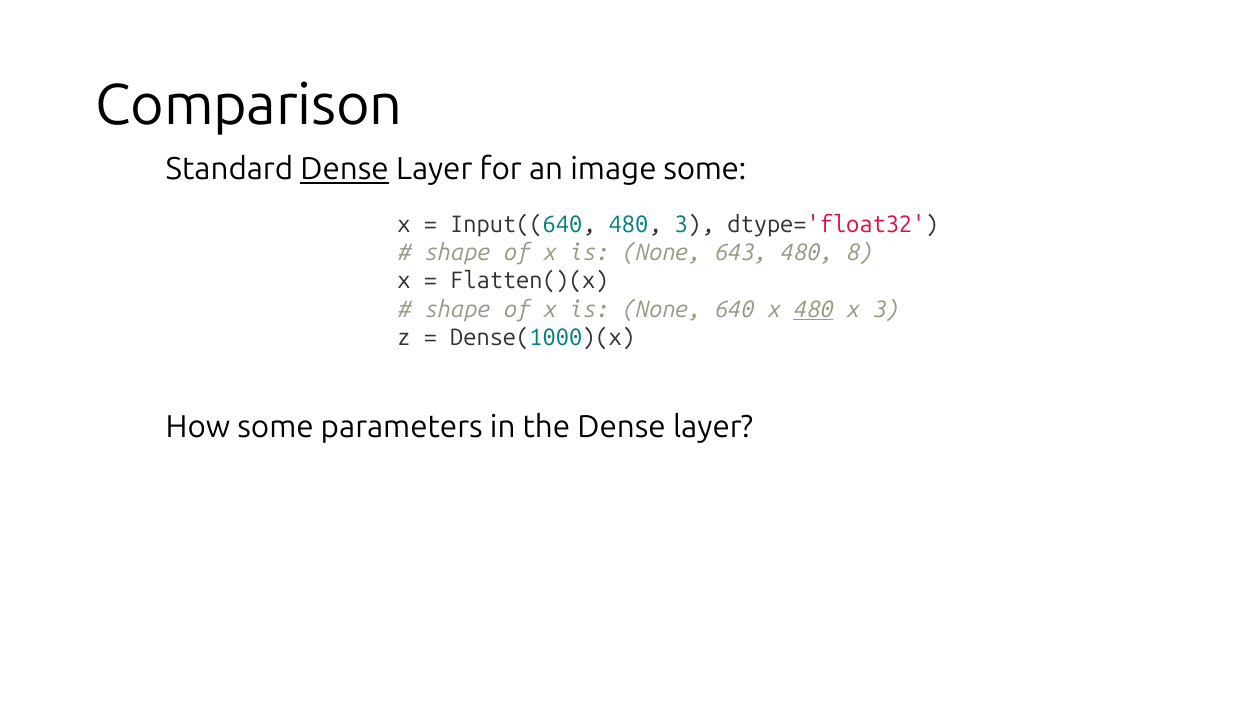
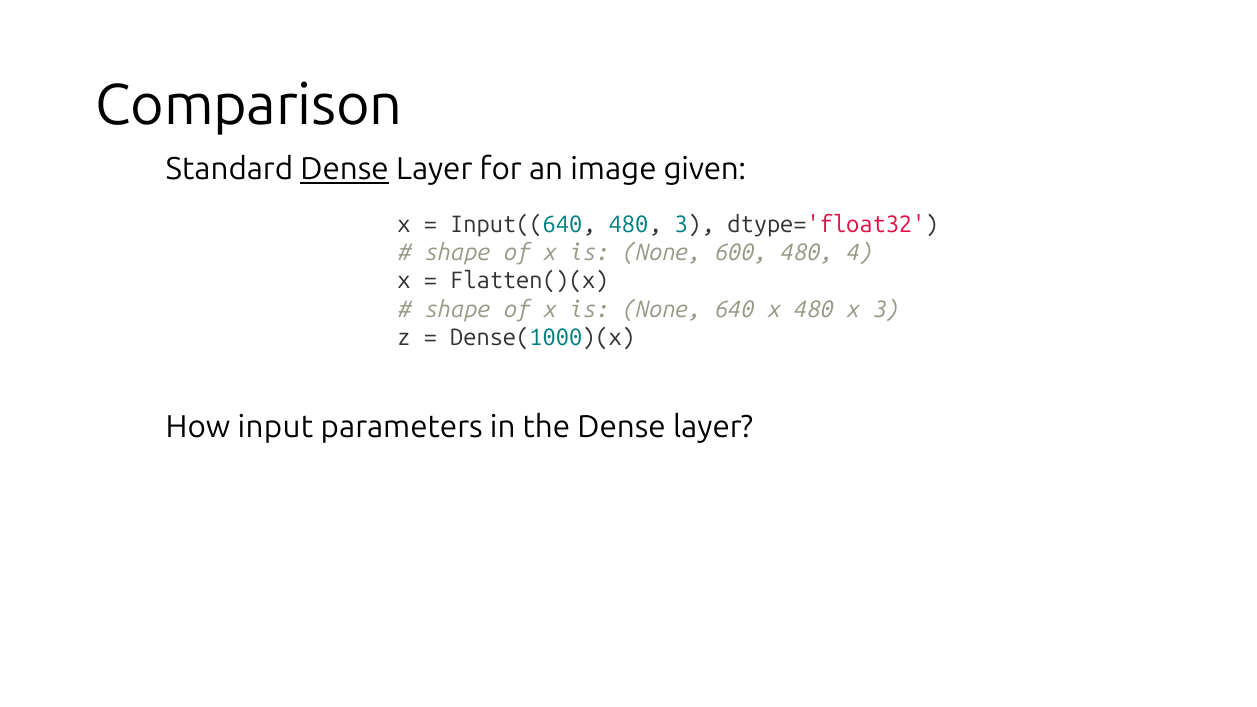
image some: some -> given (705, 169)
643: 643 -> 600 (740, 253)
8: 8 -> 4 (859, 253)
480 underline: present -> none (813, 309)
How some: some -> input (275, 427)
